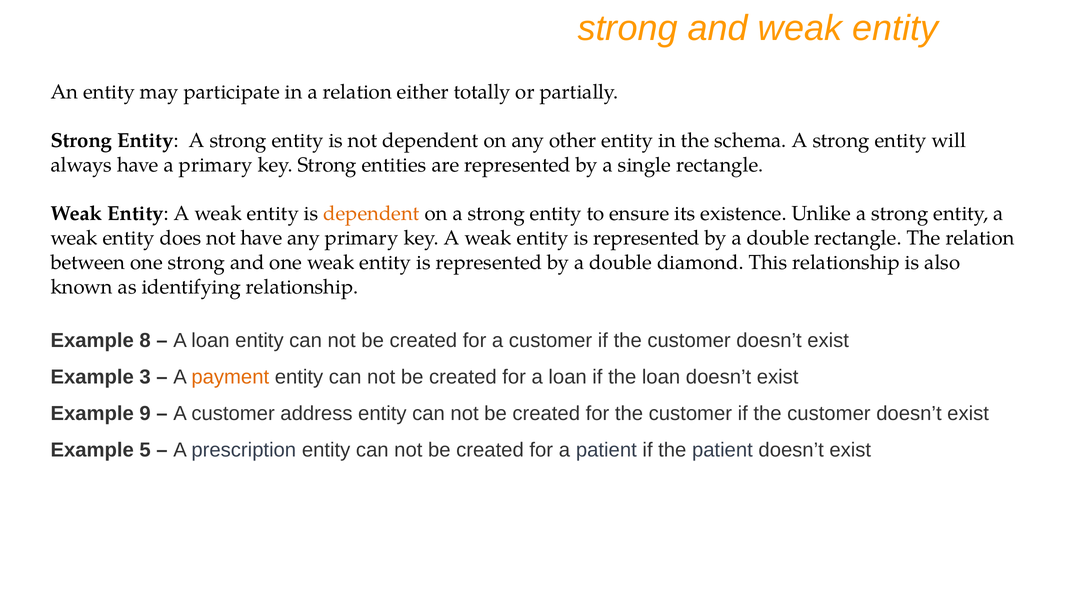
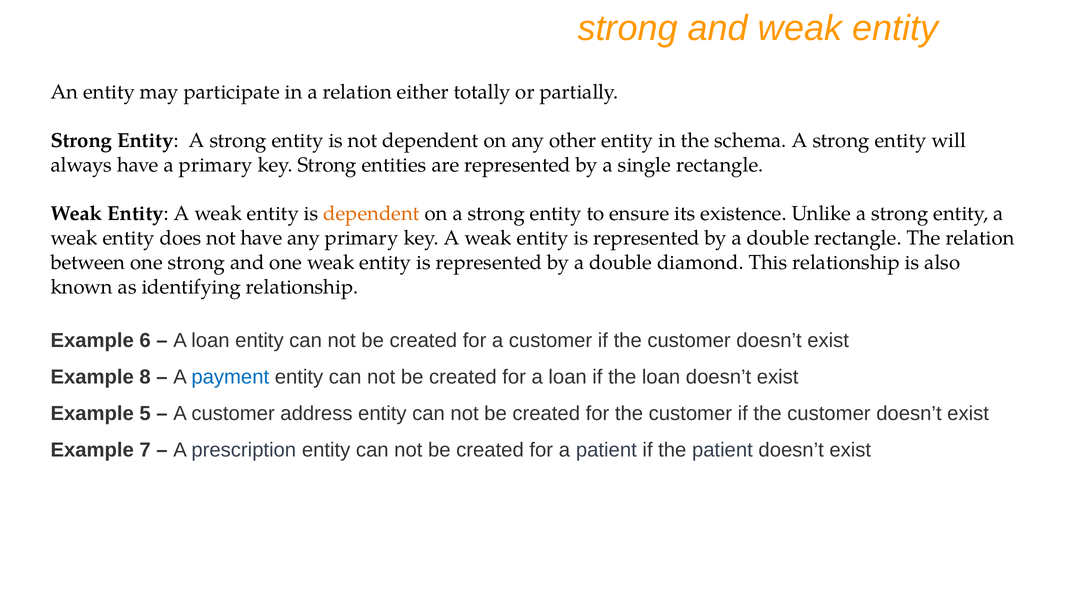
8: 8 -> 6 (145, 340)
3: 3 -> 8 (145, 377)
payment colour: orange -> blue (230, 377)
9: 9 -> 5 (145, 413)
5: 5 -> 7 (145, 450)
